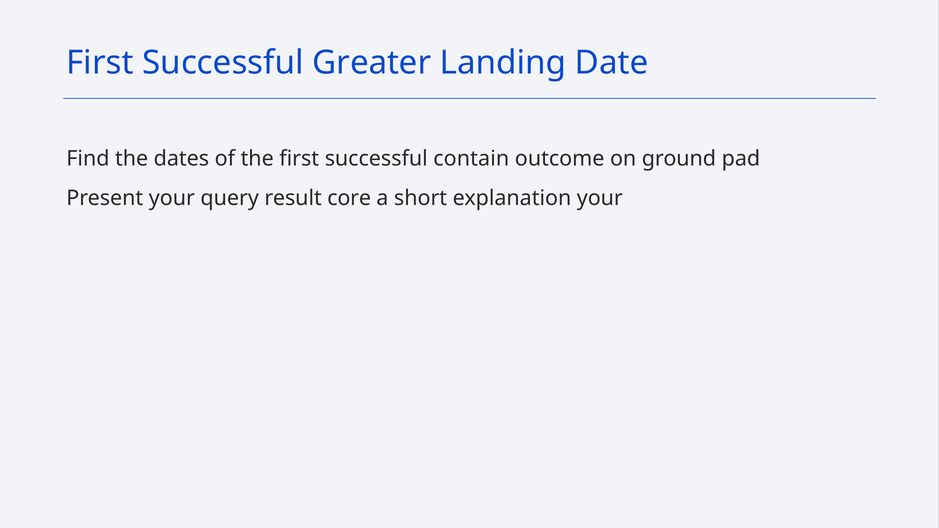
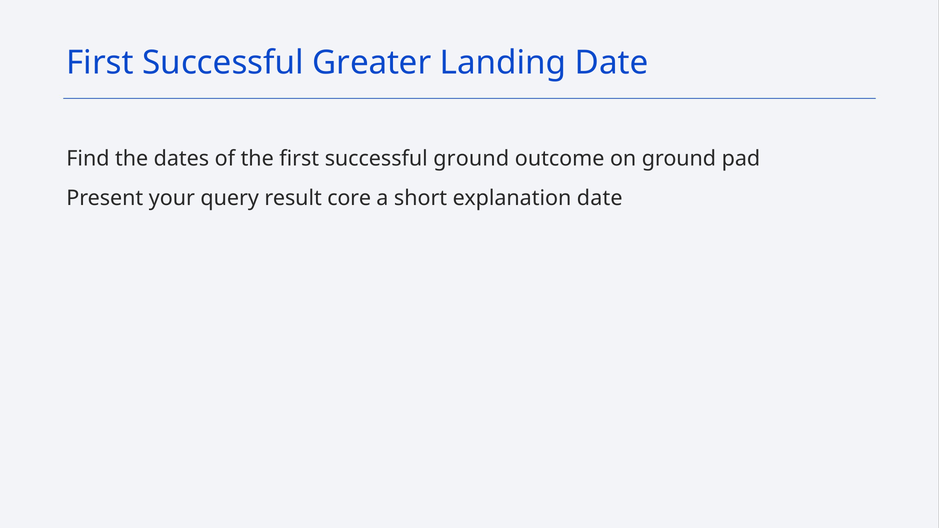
successful contain: contain -> ground (471, 159)
explanation your: your -> date (600, 198)
